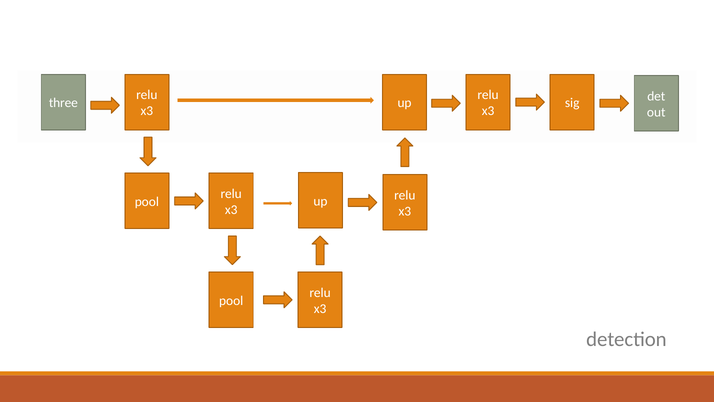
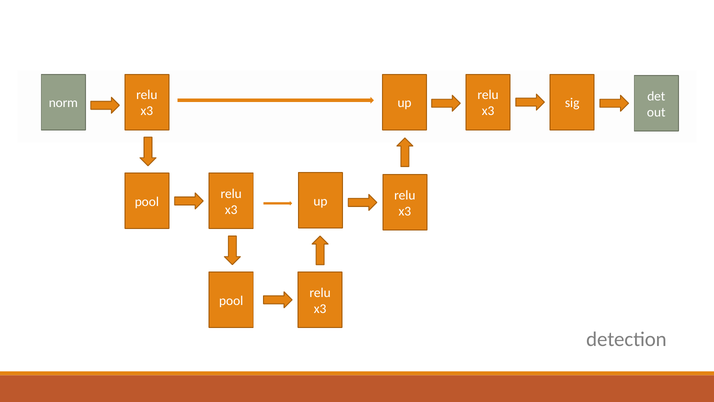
three: three -> norm (63, 103)
